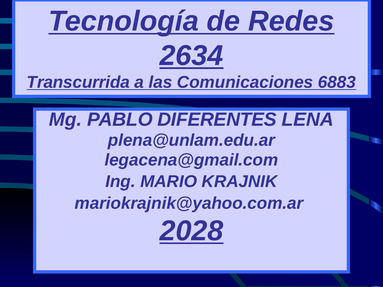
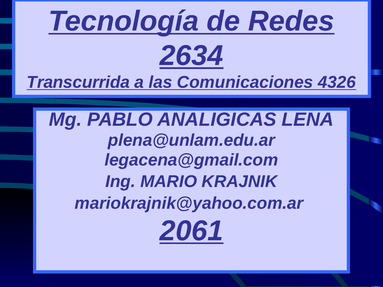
6883: 6883 -> 4326 (337, 82)
DIFERENTES: DIFERENTES -> ANALIGICAS (217, 120)
2028: 2028 -> 2061 (191, 231)
